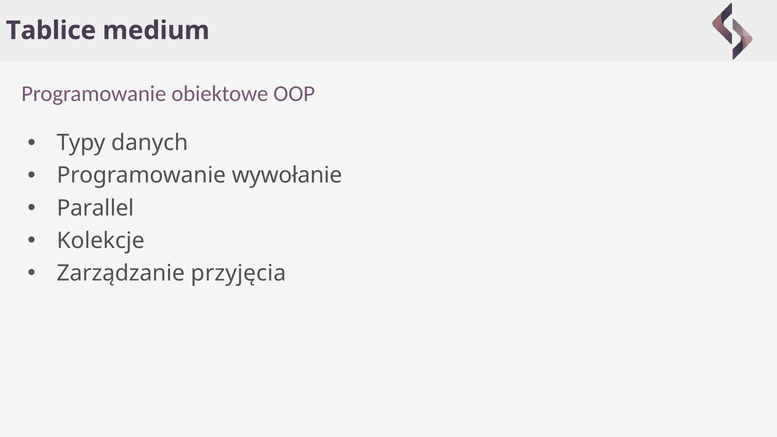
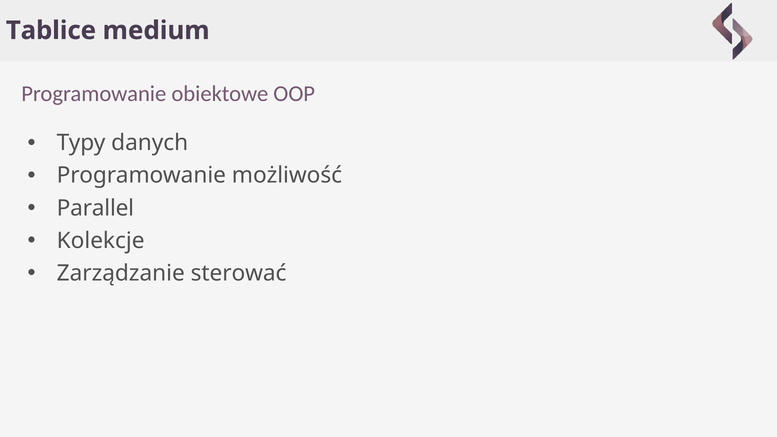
wywołanie: wywołanie -> możliwość (287, 176)
przyjęcia: przyjęcia -> sterować (239, 273)
